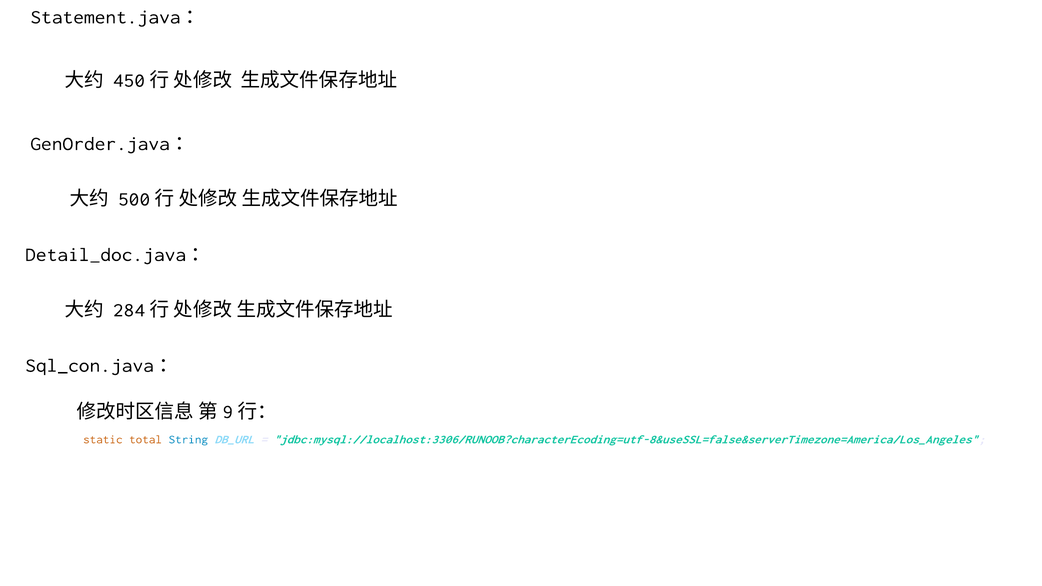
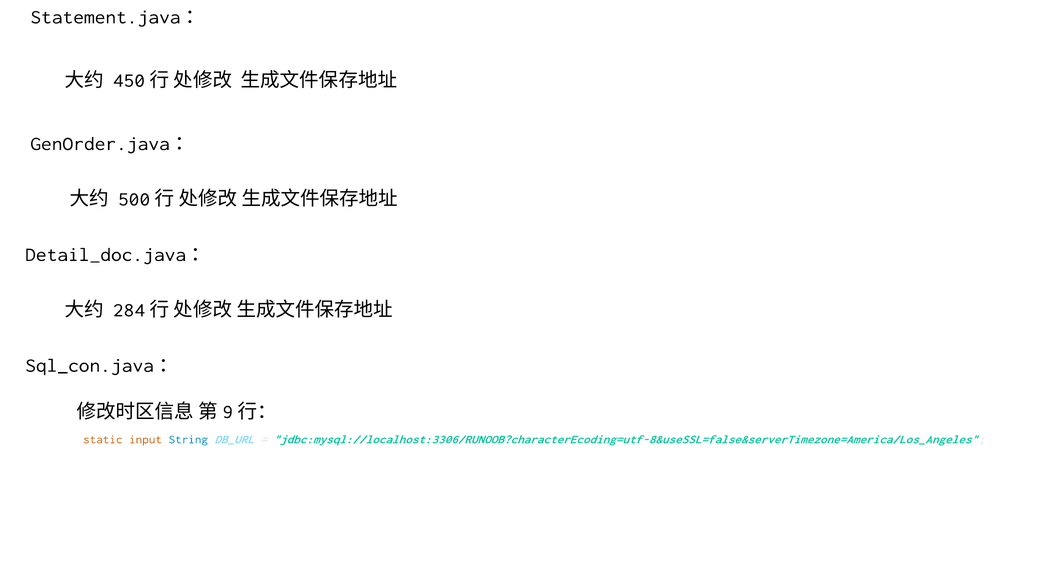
total: total -> input (146, 439)
